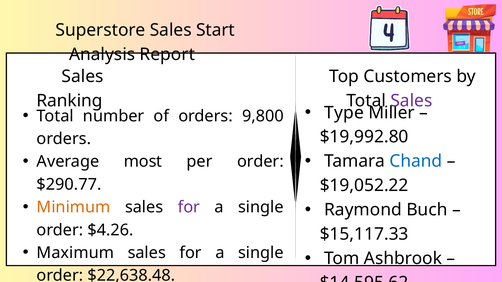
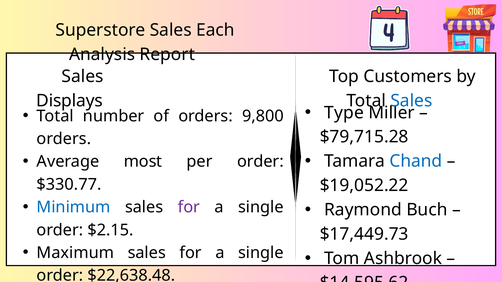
Start: Start -> Each (215, 30)
Ranking: Ranking -> Displays (70, 101)
Sales colour: purple -> blue (411, 101)
$19,992.80: $19,992.80 -> $79,715.28 (364, 137)
$290.77: $290.77 -> $330.77 (69, 185)
Minimum colour: orange -> blue (74, 207)
$4.26: $4.26 -> $2.15 (111, 230)
$15,117.33: $15,117.33 -> $17,449.73 (364, 235)
